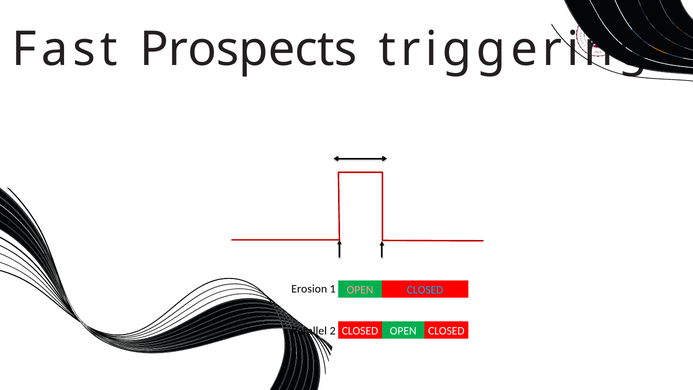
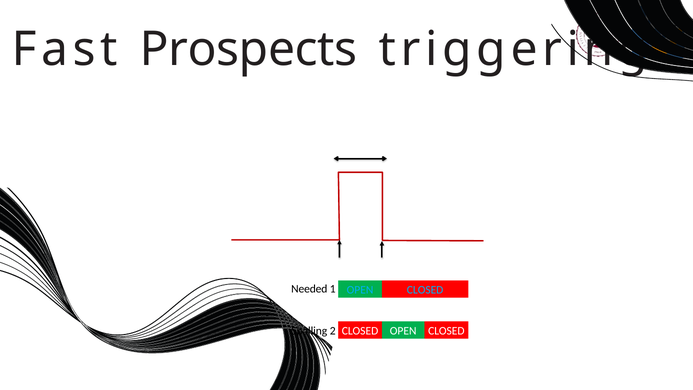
Erosion: Erosion -> Needed (309, 289)
OPEN colour: pink -> light blue (360, 290)
Parallel: Parallel -> Spalling (309, 331)
